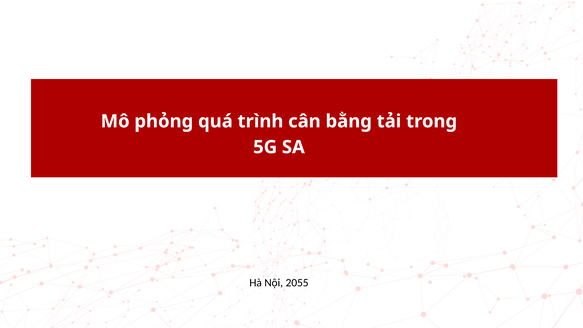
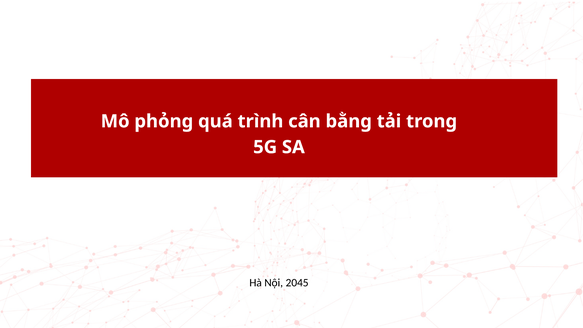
2055: 2055 -> 2045 (297, 283)
